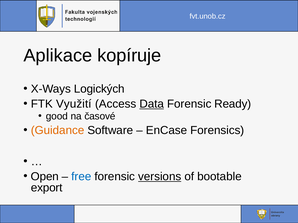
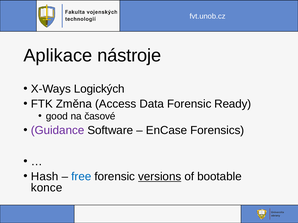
kopíruje: kopíruje -> nástroje (129, 56)
Využití: Využití -> Změna (74, 104)
Data underline: present -> none (152, 104)
Guidance colour: orange -> purple (58, 131)
Open: Open -> Hash (45, 177)
export: export -> konce (47, 188)
